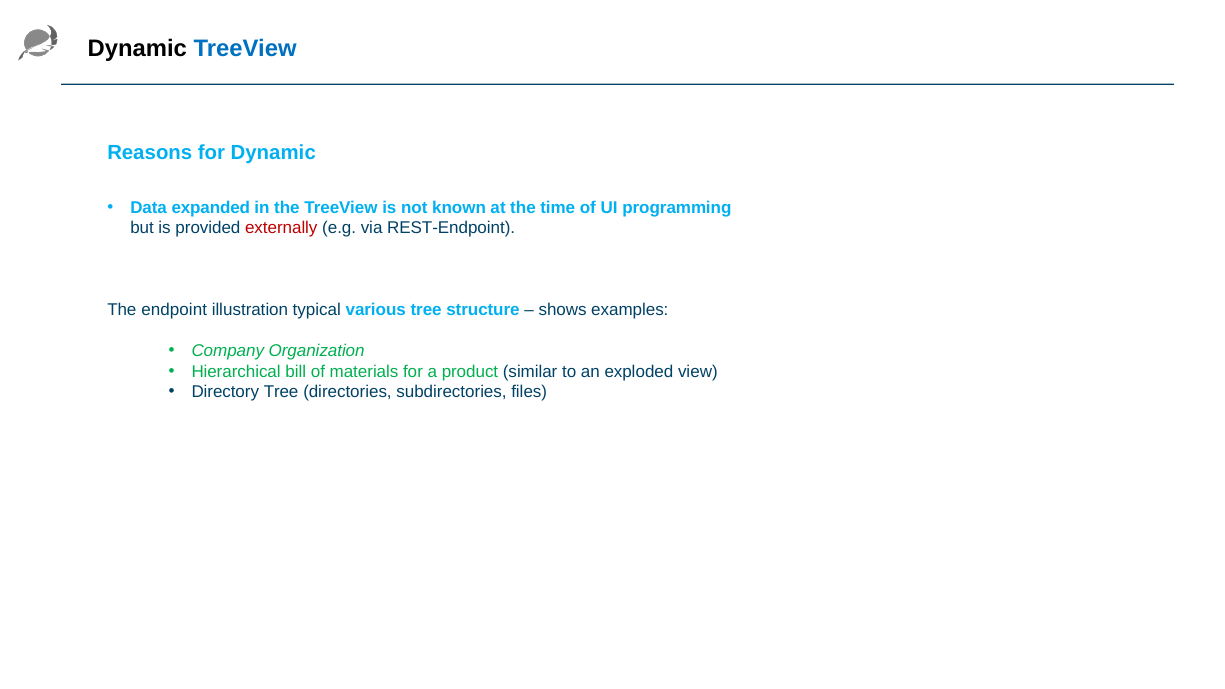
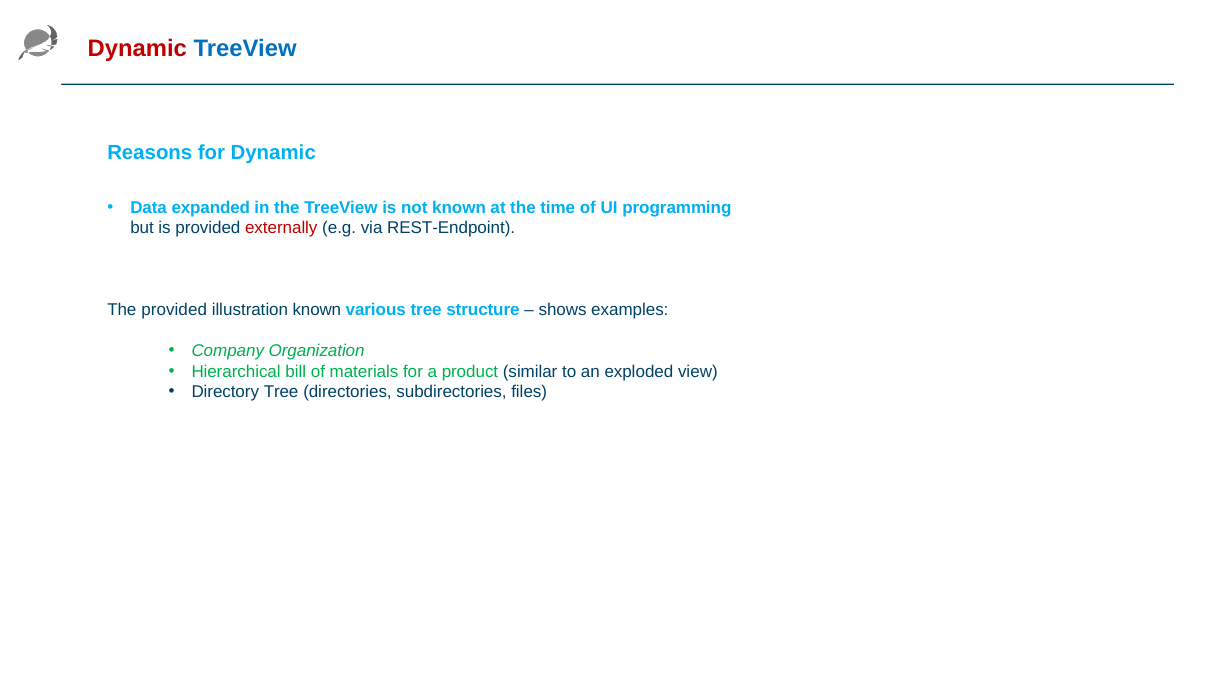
Dynamic colour: black -> red (137, 49)
The endpoint: endpoint -> provided (174, 310)
illustration typical: typical -> known (317, 310)
